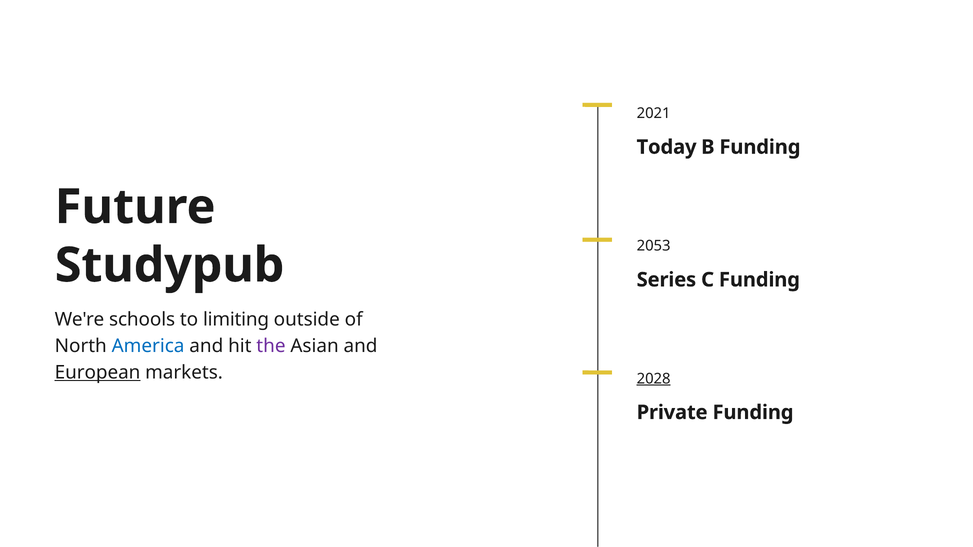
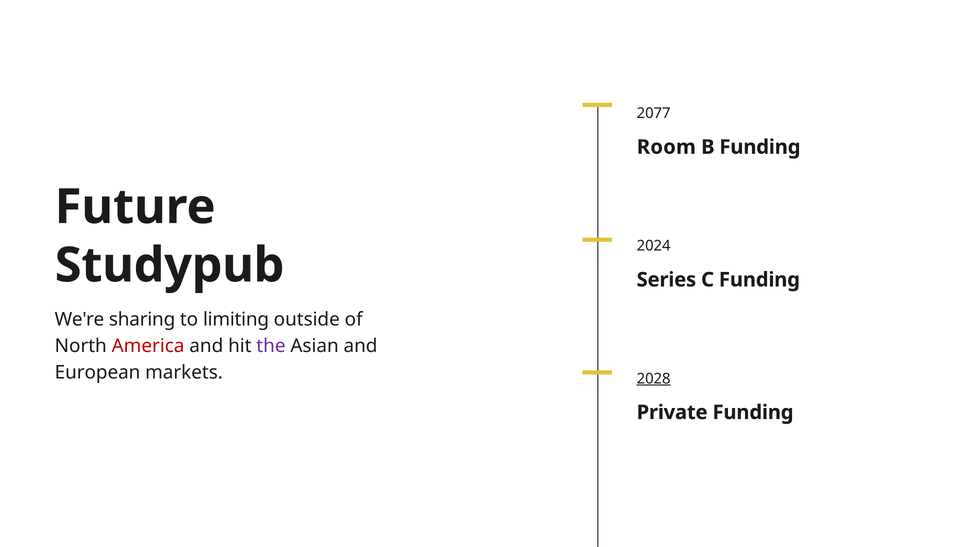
2021: 2021 -> 2077 (654, 113)
Today: Today -> Room (666, 147)
2053: 2053 -> 2024 (654, 246)
schools: schools -> sharing (142, 320)
America colour: blue -> red (148, 346)
European underline: present -> none (98, 373)
